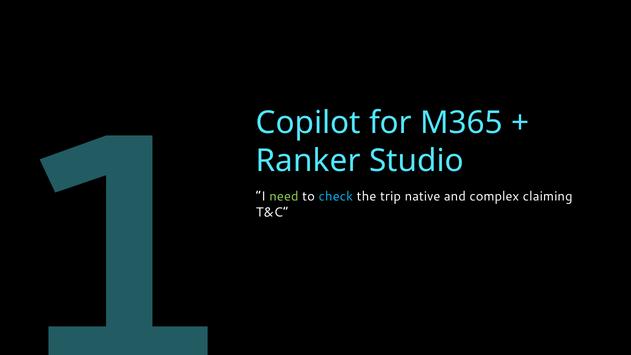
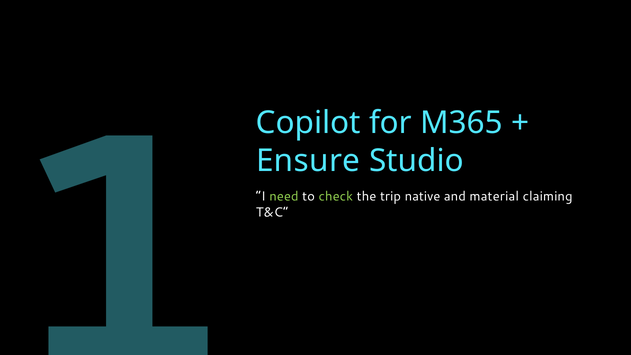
Ranker: Ranker -> Ensure (308, 161)
check colour: light blue -> light green (336, 197)
complex: complex -> material (494, 197)
